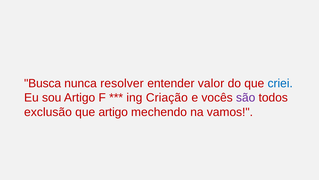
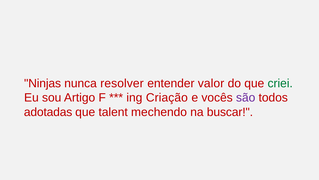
Busca: Busca -> Ninjas (43, 83)
criei colour: blue -> green (280, 83)
exclusão: exclusão -> adotadas (48, 112)
que artigo: artigo -> talent (113, 112)
vamos: vamos -> buscar (230, 112)
